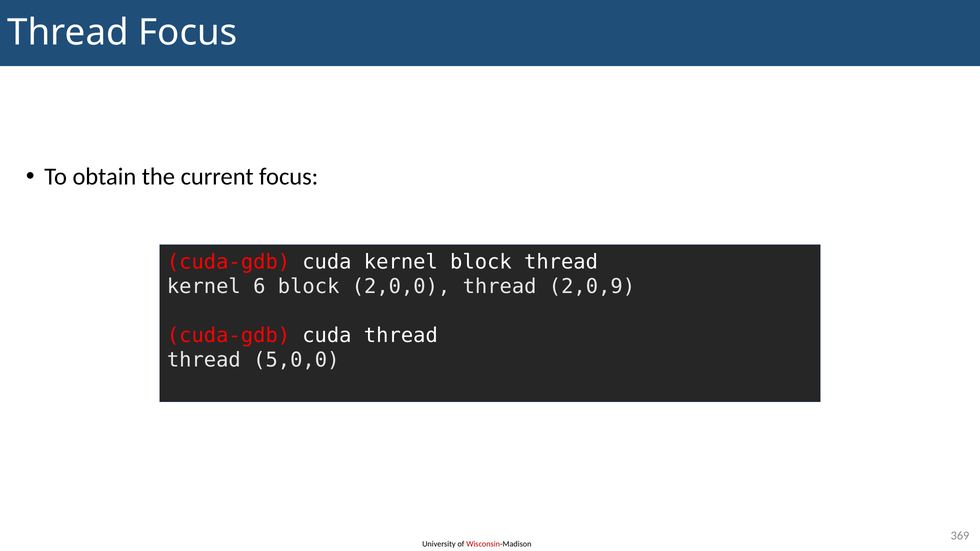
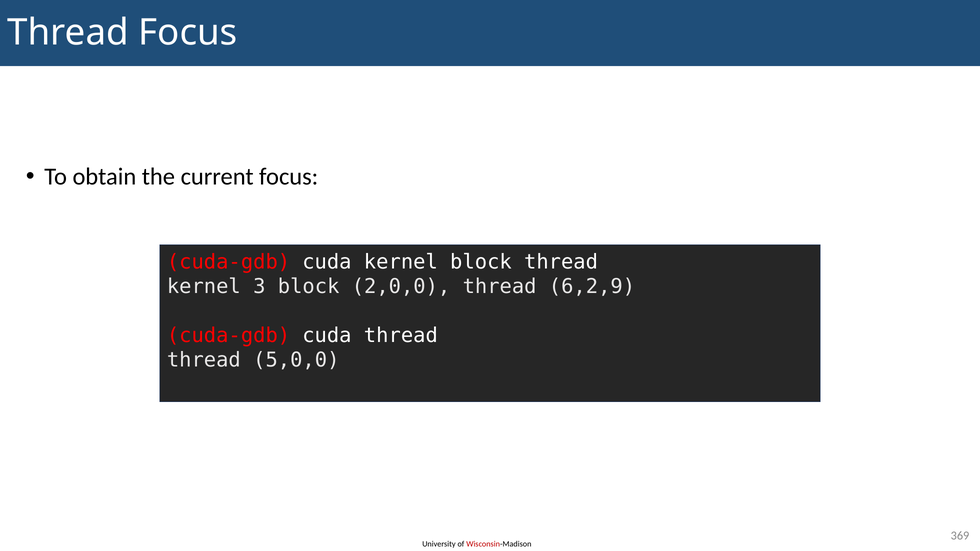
6: 6 -> 3 (259, 286)
2,0,9: 2,0,9 -> 6,2,9 (592, 286)
